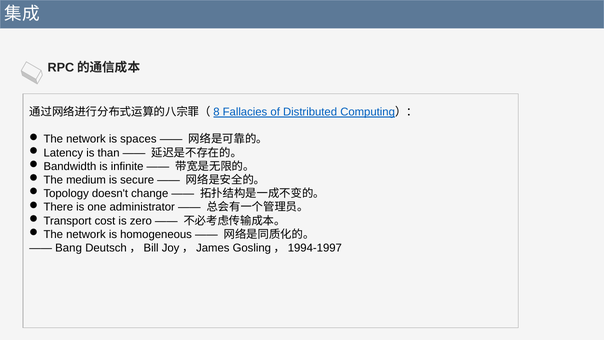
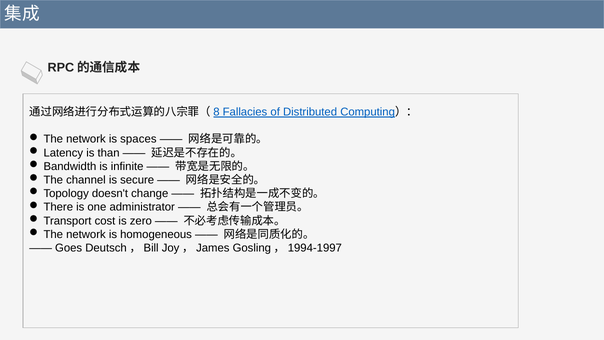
medium: medium -> channel (86, 180)
Bang: Bang -> Goes (69, 248)
